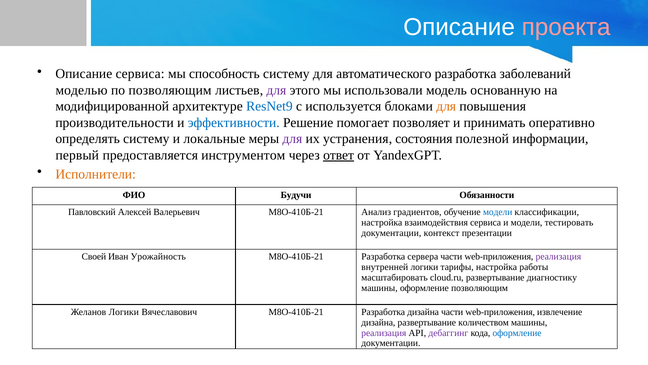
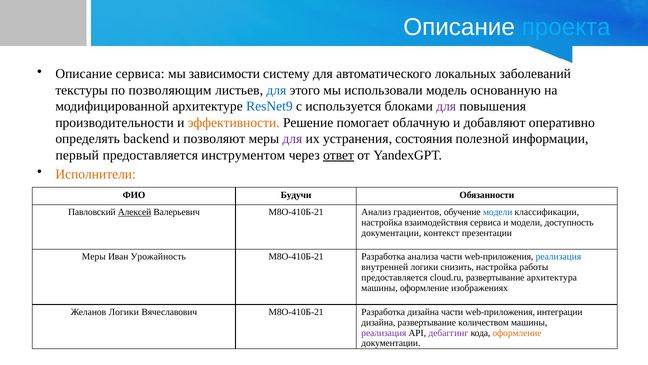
проекта colour: pink -> light blue (566, 27)
способность: способность -> зависимости (224, 74)
автоматического разработка: разработка -> локальных (466, 74)
моделью: моделью -> текстуры (82, 90)
для colour: purple -> blue (276, 90)
для colour: orange -> purple (446, 106)
эффективности colour: blue -> orange (234, 122)
позволяет: позволяет -> облачную (421, 122)
принимать: принимать -> добавляют (495, 122)
определять систему: систему -> backend (146, 139)
локальные: локальные -> позволяют (214, 139)
Алексей underline: none -> present (135, 212)
тестировать: тестировать -> доступность (569, 223)
Своей: Своей -> Меры (94, 256)
сервера: сервера -> анализа (423, 256)
реализация colour: purple -> blue (558, 256)
тарифы: тарифы -> снизить (457, 267)
масштабировать: масштабировать -> предоставляется (395, 277)
диагностику: диагностику -> архитектура (552, 277)
оформление позволяющим: позволяющим -> изображениях (480, 288)
извлечение: извлечение -> интеграции (560, 312)
оформление colour: blue -> orange (517, 332)
